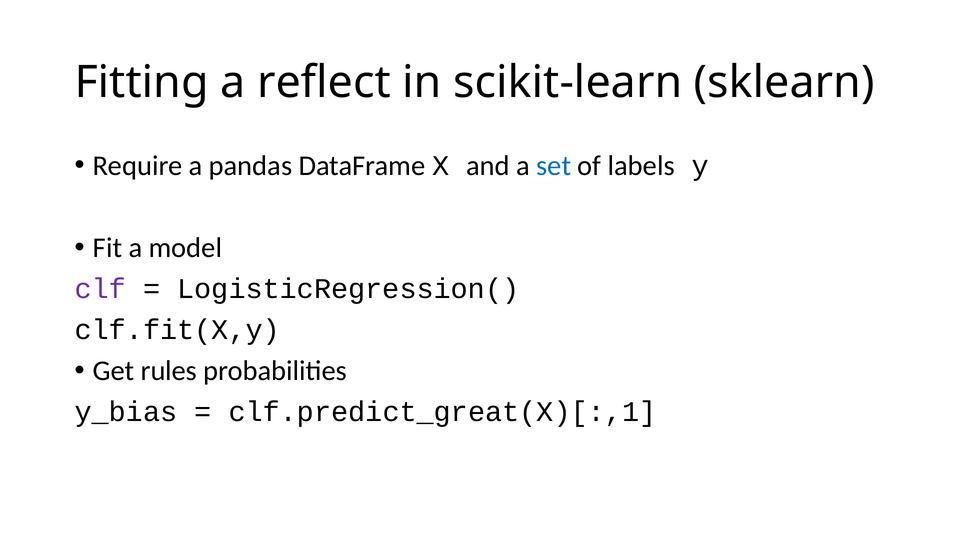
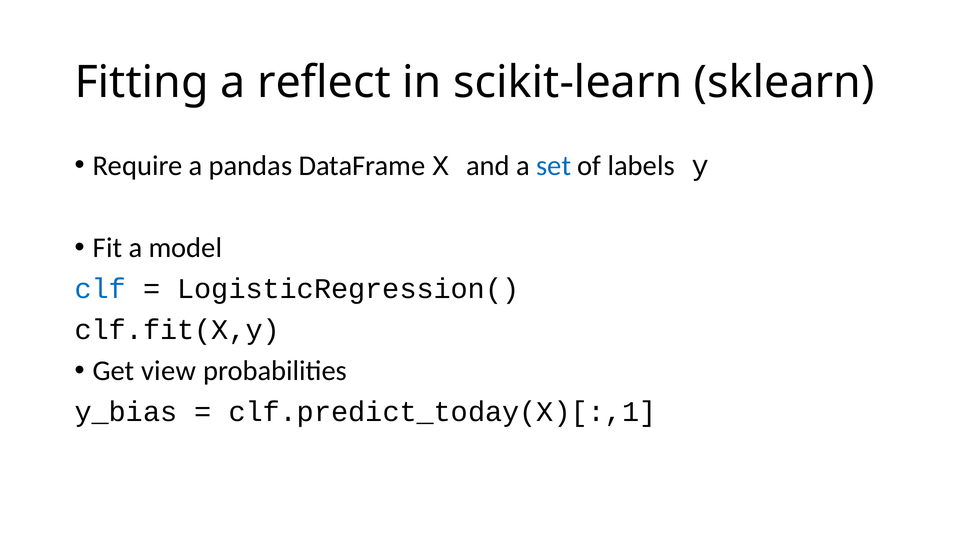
clf colour: purple -> blue (100, 289)
rules: rules -> view (169, 371)
clf.predict_great(X)[:,1: clf.predict_great(X)[:,1 -> clf.predict_today(X)[:,1 (442, 412)
